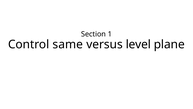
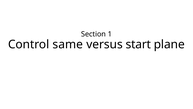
level: level -> start (138, 44)
